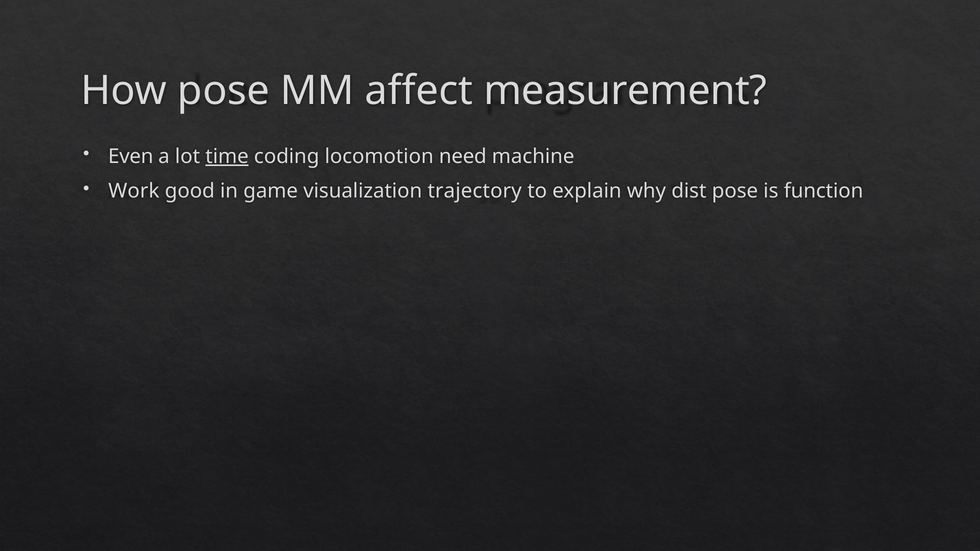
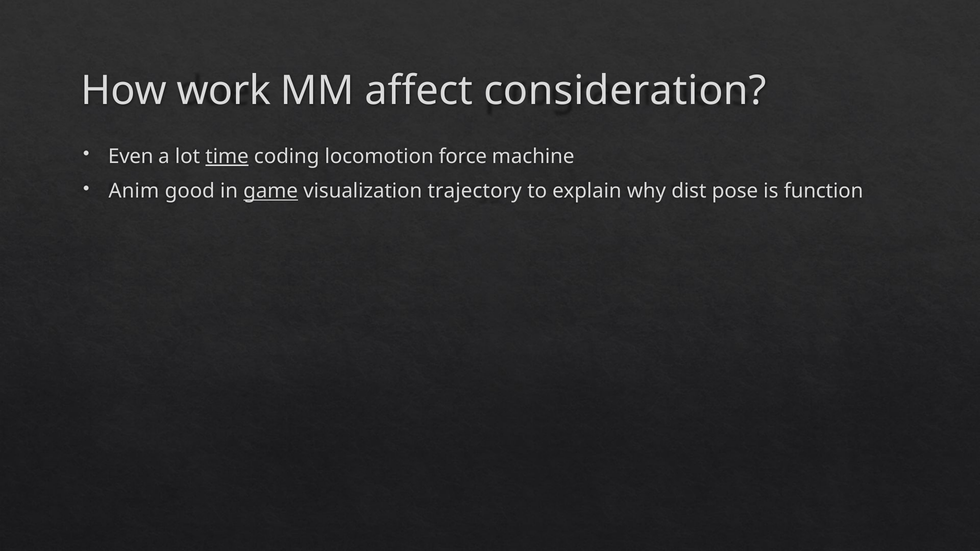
How pose: pose -> work (224, 91)
measurement: measurement -> consideration (625, 91)
need: need -> force (463, 157)
Work: Work -> Anim (134, 191)
game underline: none -> present (271, 191)
